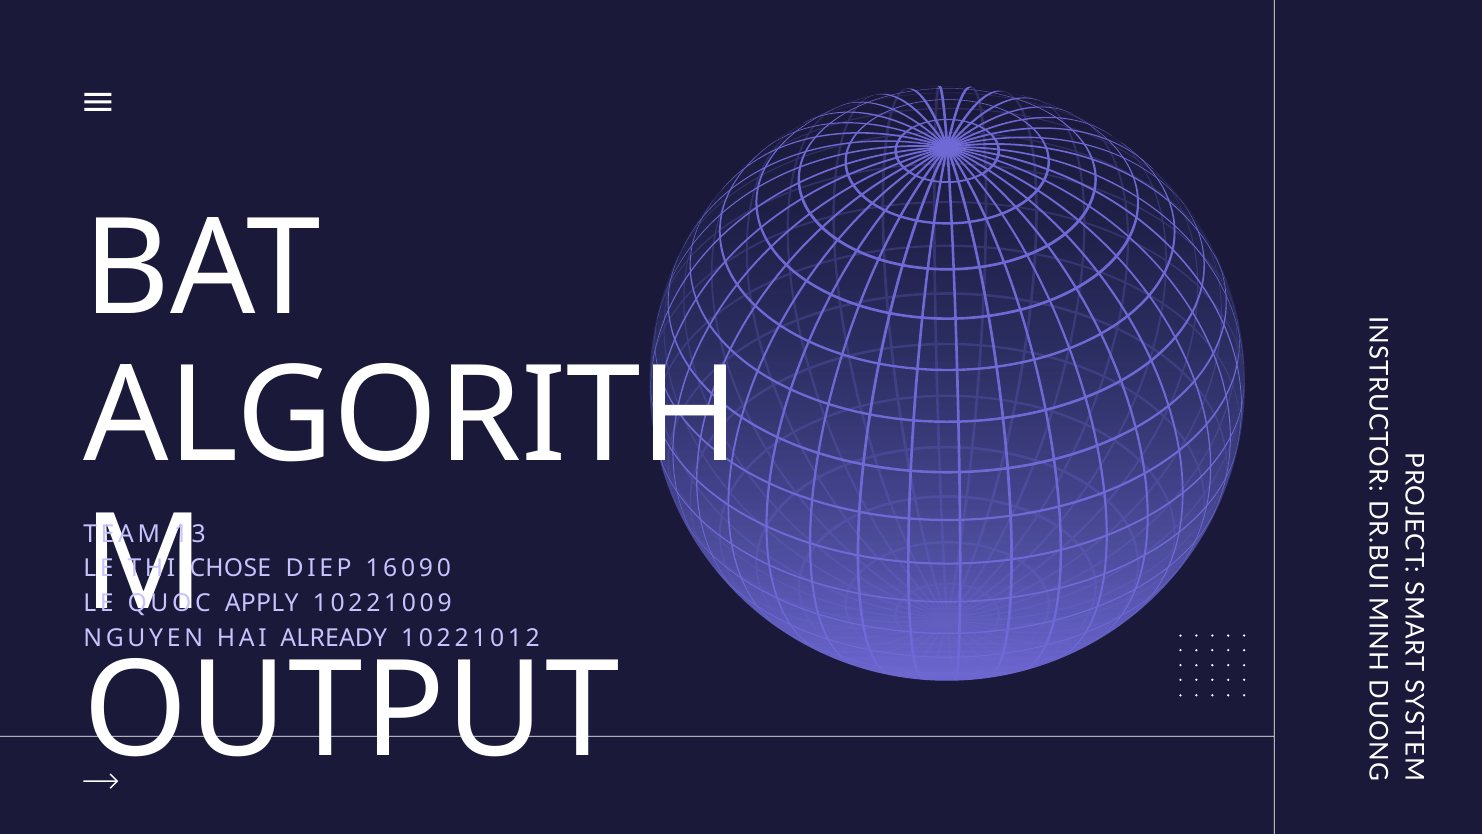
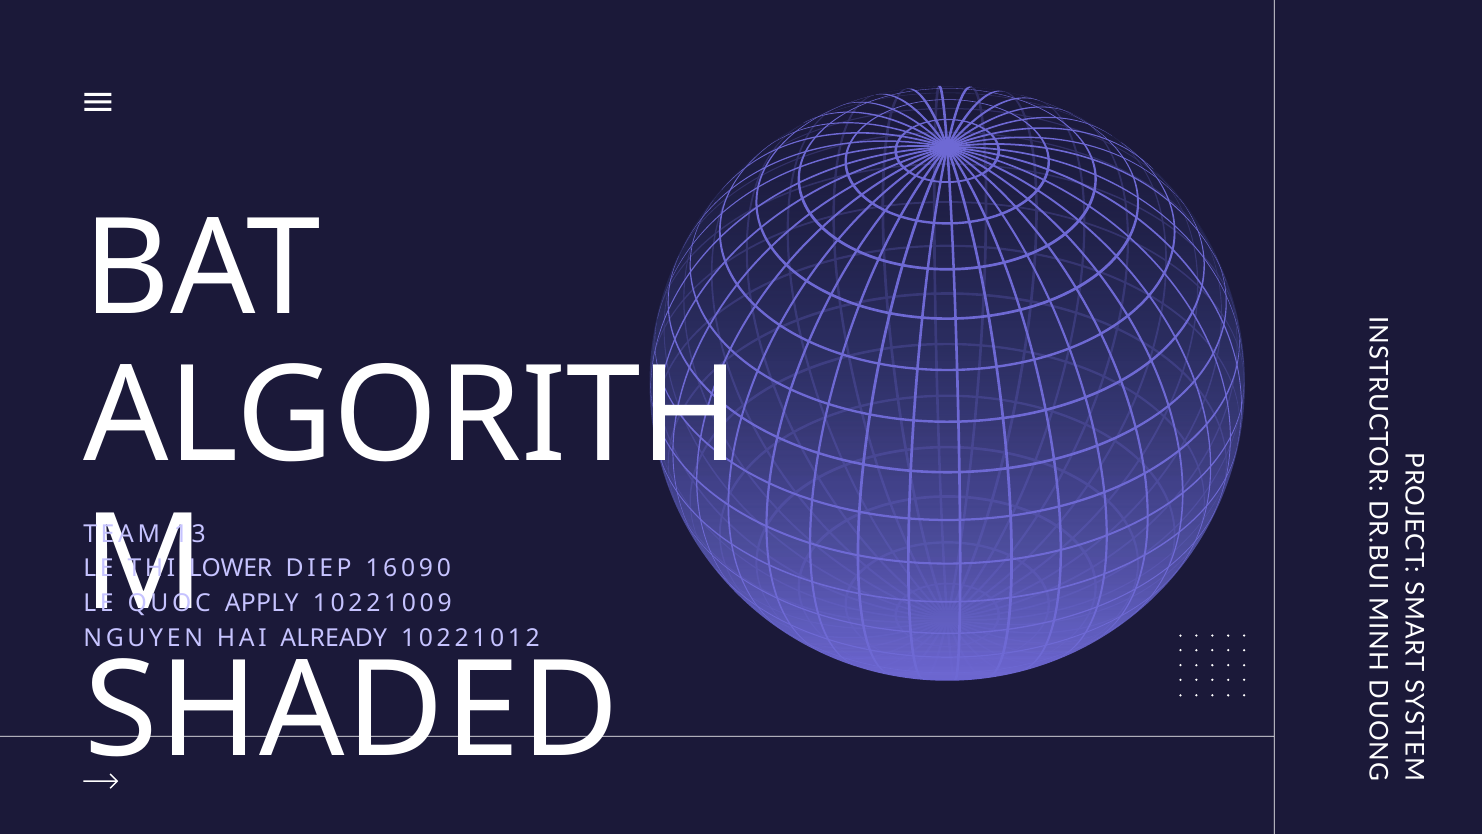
CHOSE: CHOSE -> LOWER (231, 569)
OUTPUT: OUTPUT -> SHADED (352, 711)
